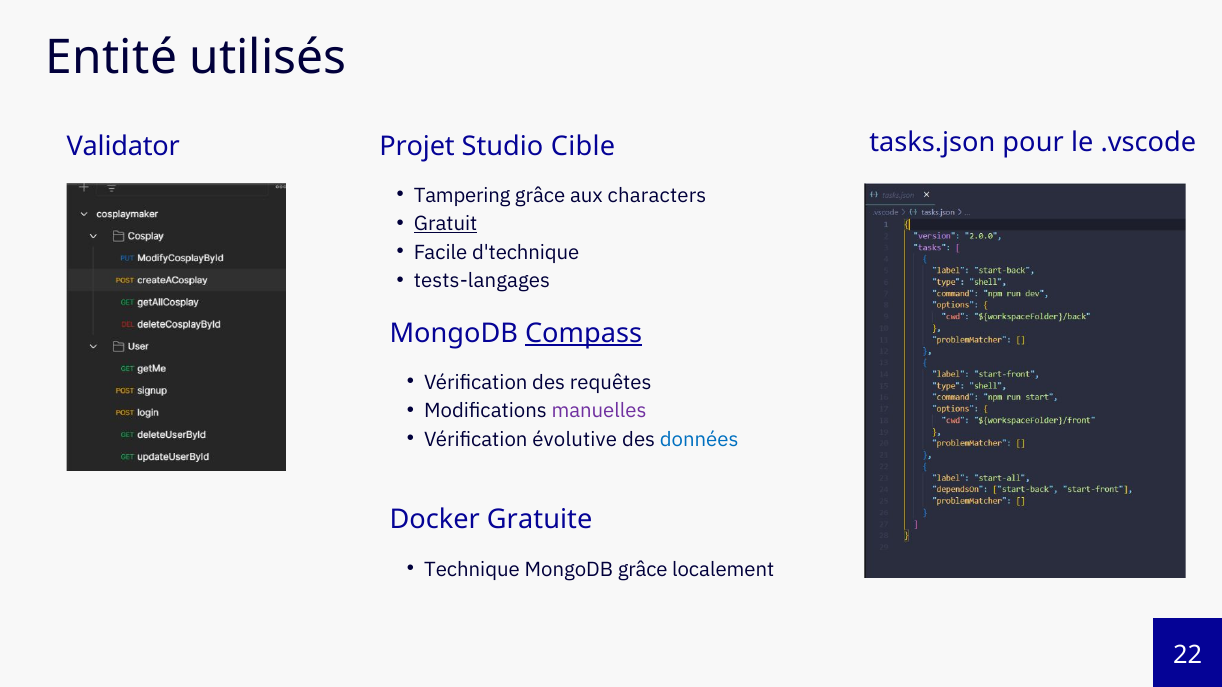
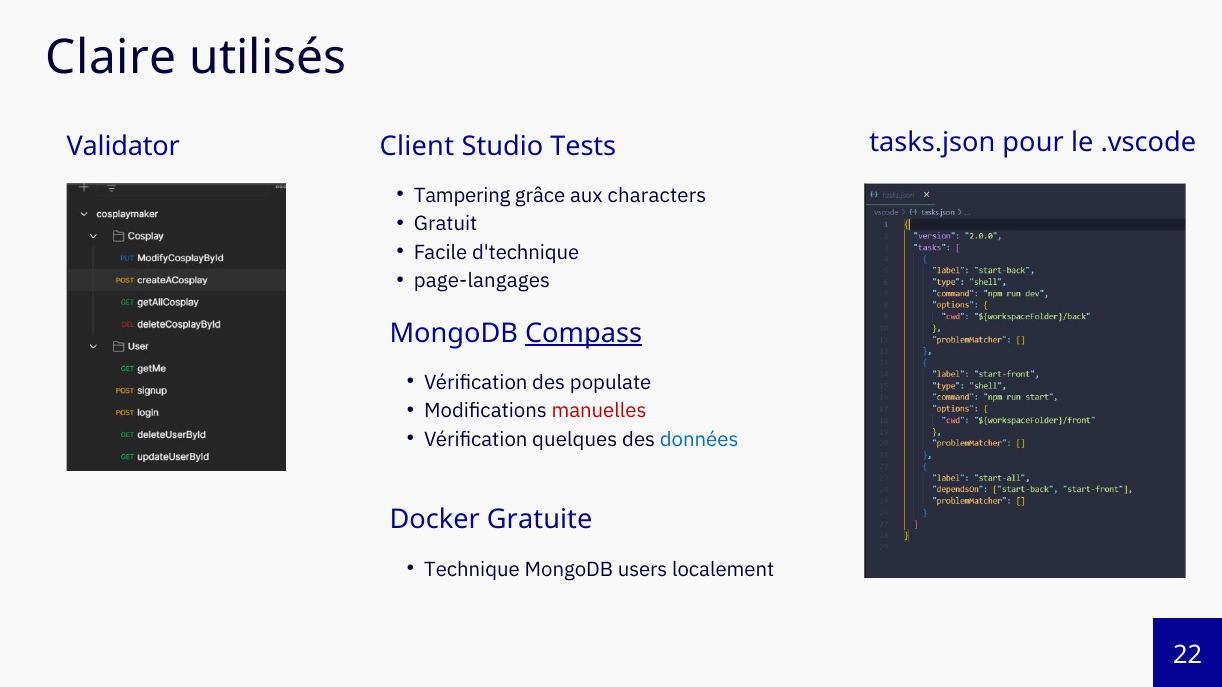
Entité: Entité -> Claire (111, 58)
Projet: Projet -> Client (417, 146)
Cible: Cible -> Tests (583, 146)
Gratuit underline: present -> none (446, 224)
tests-langages: tests-langages -> page-langages (482, 281)
requêtes: requêtes -> populate (611, 383)
manuelles colour: purple -> red (599, 411)
évolutive: évolutive -> quelques (575, 440)
MongoDB grâce: grâce -> users (643, 570)
